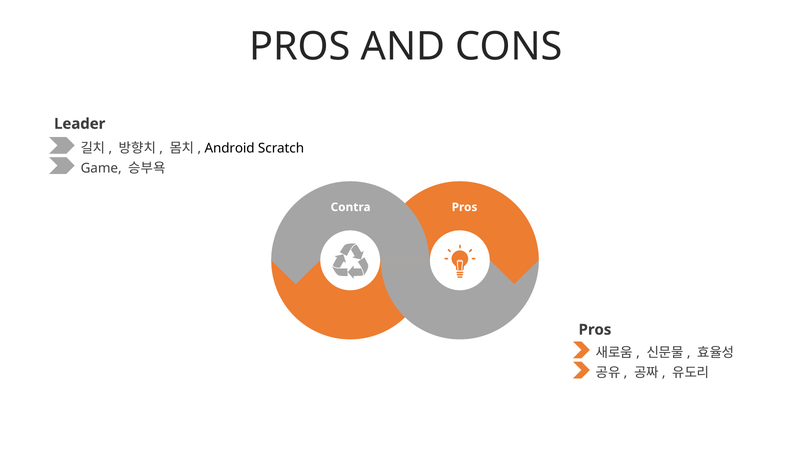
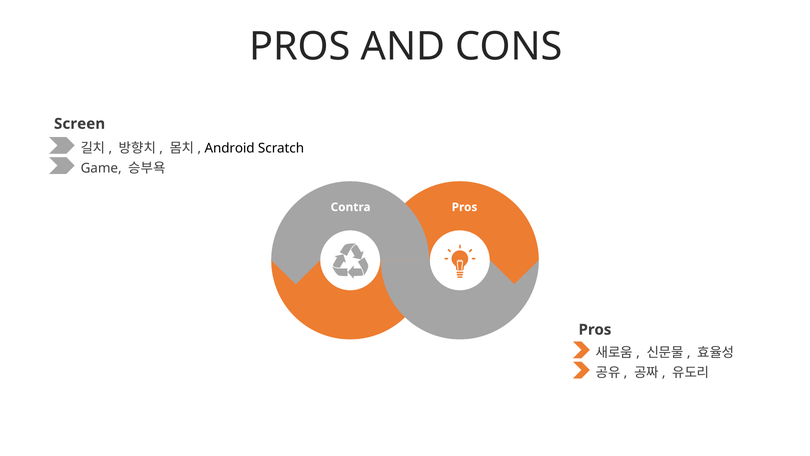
Leader: Leader -> Screen (80, 124)
